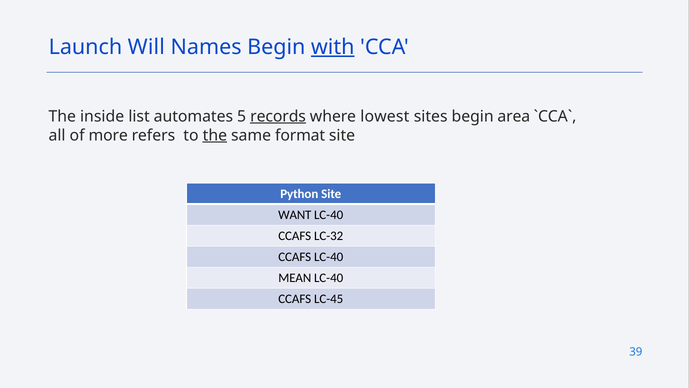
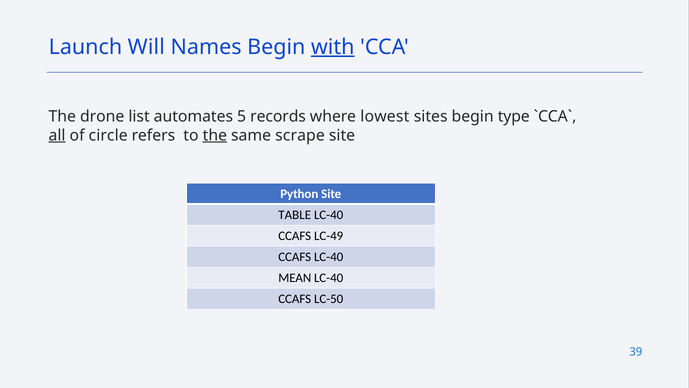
inside: inside -> drone (102, 116)
records underline: present -> none (278, 116)
area: area -> type (514, 116)
all underline: none -> present (57, 135)
more: more -> circle (108, 135)
format: format -> scrape (300, 135)
WANT: WANT -> TABLE (295, 215)
LC-32: LC-32 -> LC-49 (329, 236)
LC-45: LC-45 -> LC-50 (329, 298)
